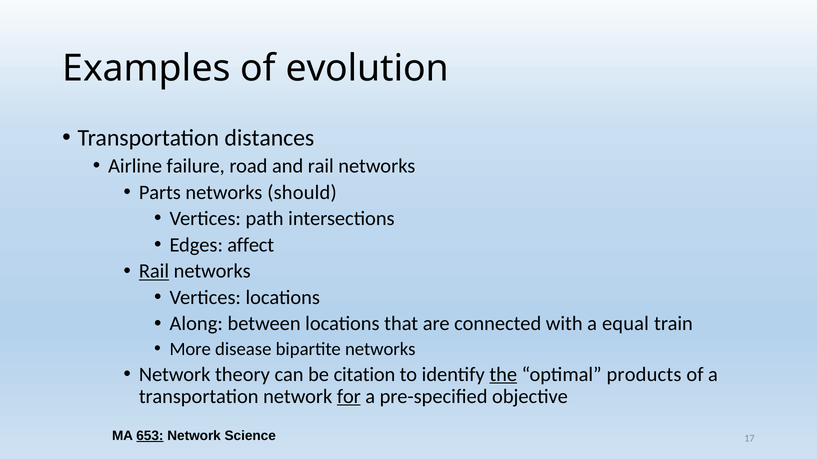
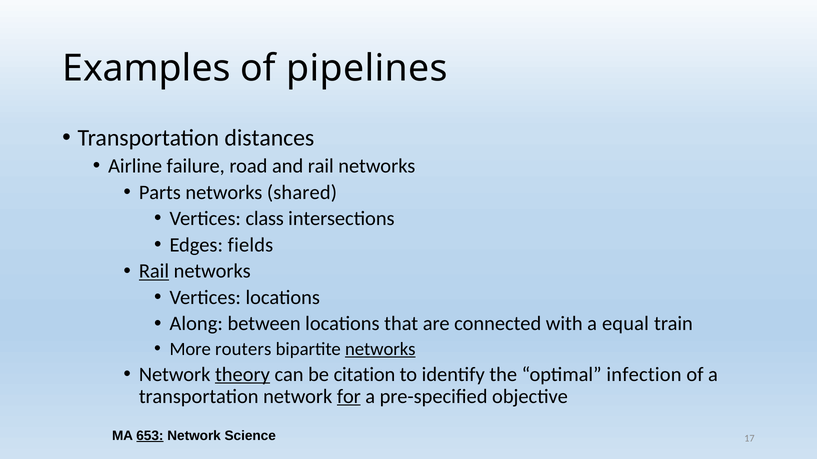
evolution: evolution -> pipelines (367, 69)
should: should -> shared (302, 193)
path: path -> class (265, 219)
affect: affect -> fields (250, 245)
disease: disease -> routers (243, 349)
networks underline: none -> present (380, 349)
theory underline: none -> present (242, 375)
the underline: present -> none (503, 375)
products: products -> infection (644, 375)
